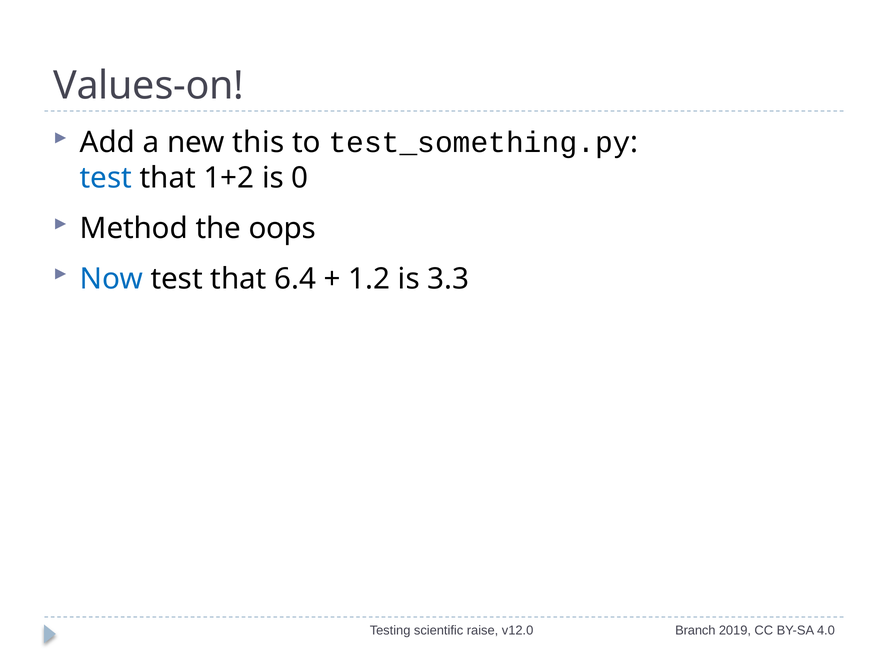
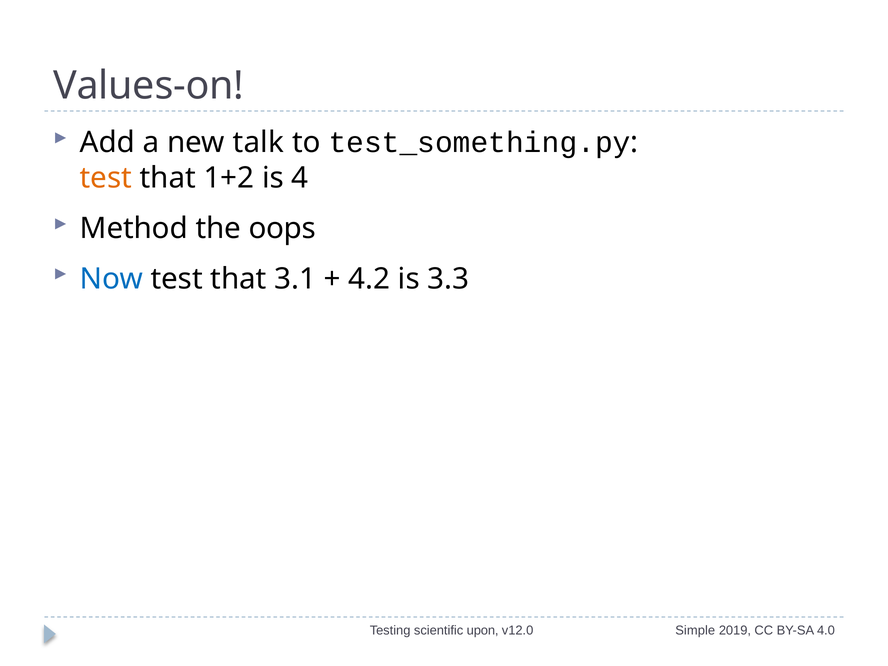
this: this -> talk (258, 143)
test colour: blue -> orange (106, 178)
0: 0 -> 4 (300, 178)
6.4: 6.4 -> 3.1 (295, 279)
1.2: 1.2 -> 4.2 (369, 279)
raise: raise -> upon (483, 630)
Branch: Branch -> Simple (695, 630)
